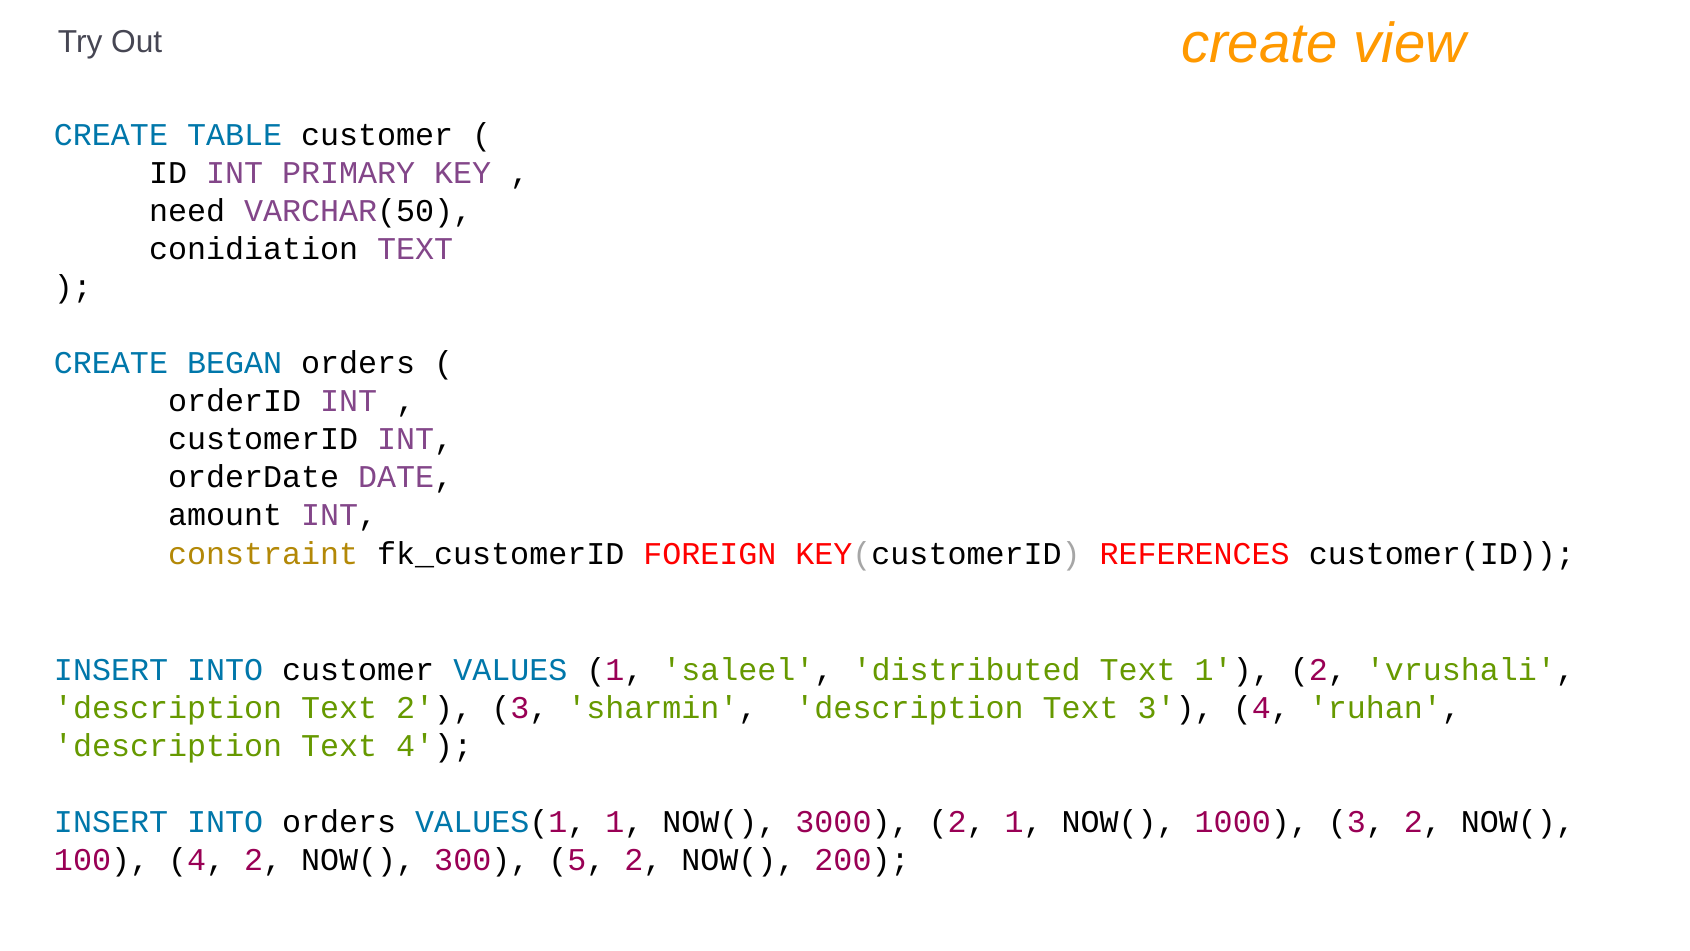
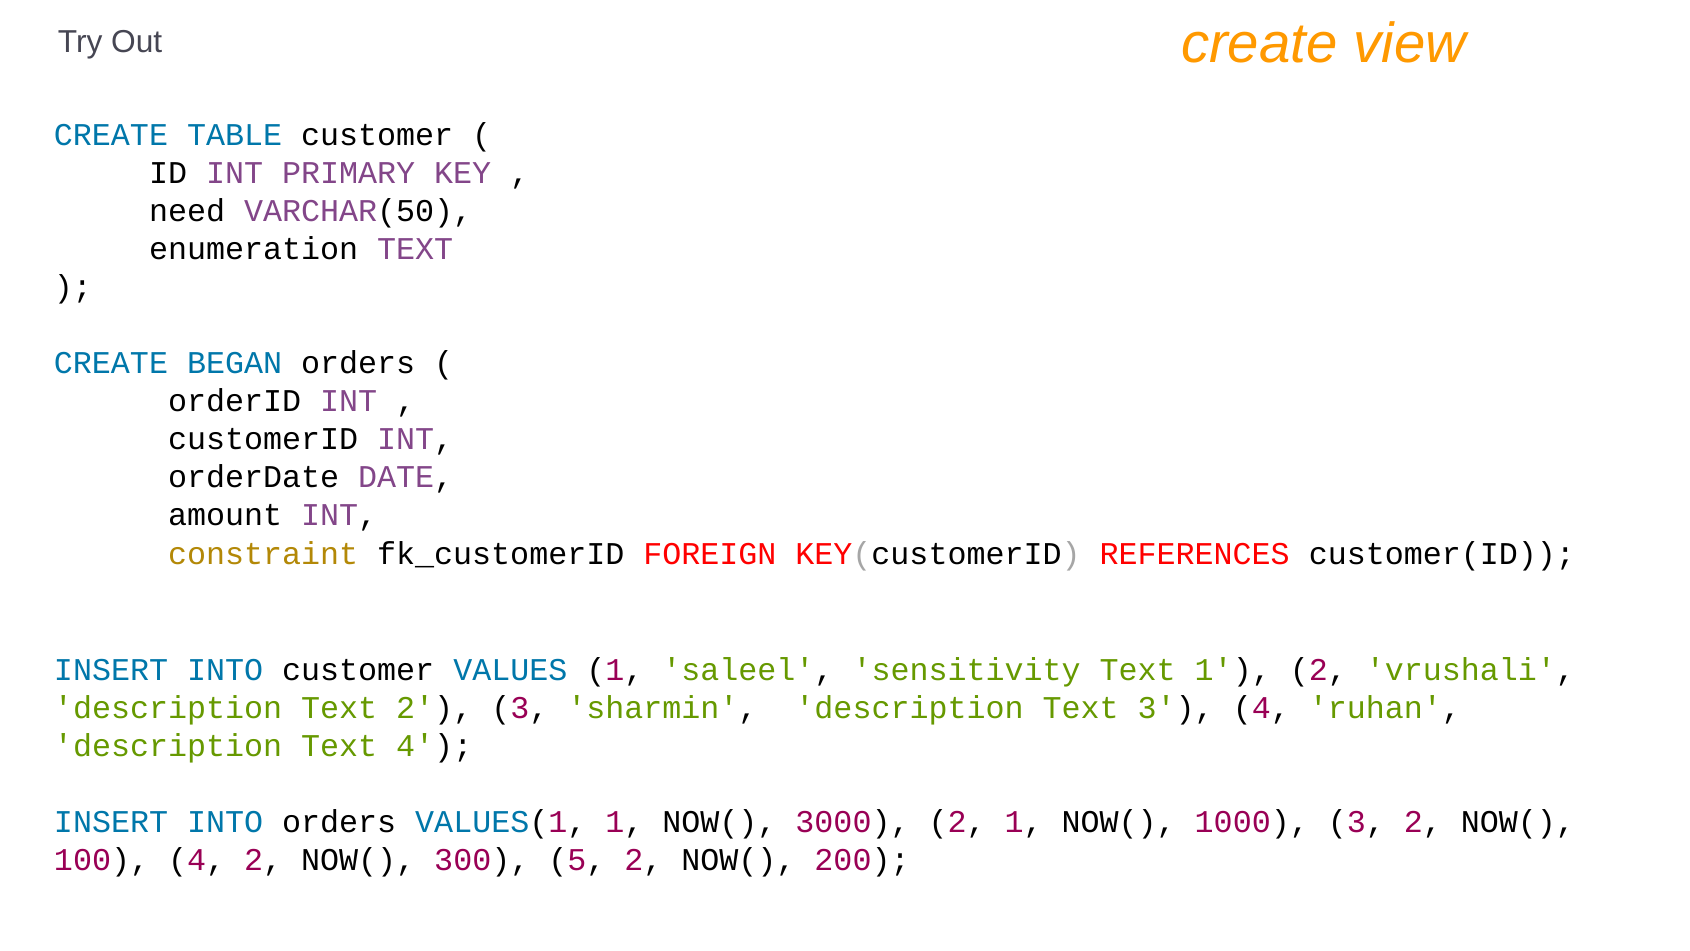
conidiation: conidiation -> enumeration (254, 249)
distributed: distributed -> sensitivity (967, 669)
